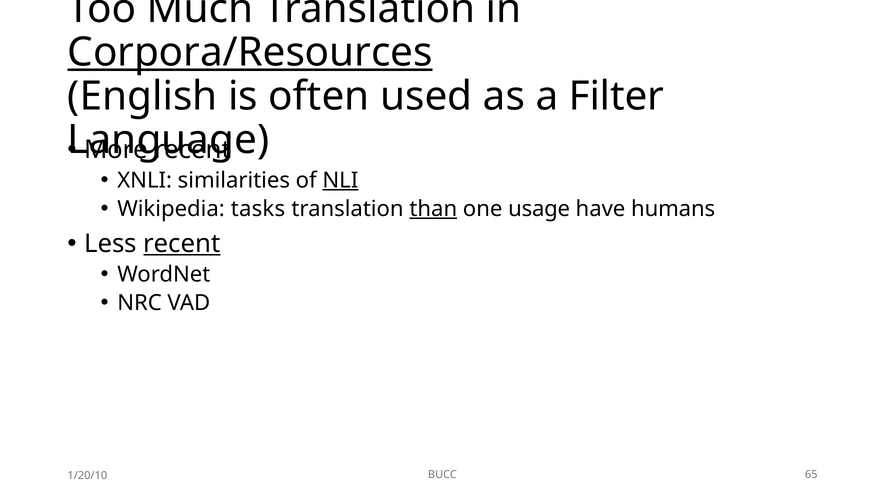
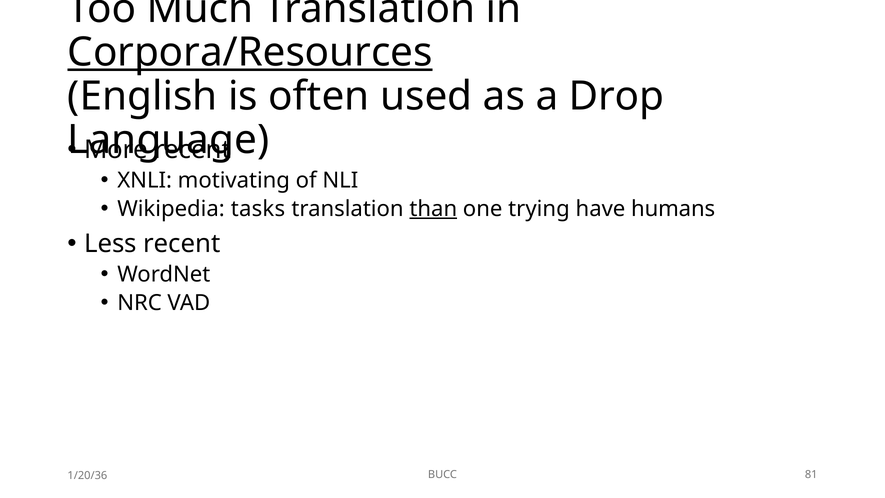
Filter: Filter -> Drop (616, 96)
similarities: similarities -> motivating (234, 180)
NLI underline: present -> none (340, 180)
usage: usage -> trying (539, 209)
recent underline: present -> none (182, 244)
65: 65 -> 81 (811, 475)
1/20/10: 1/20/10 -> 1/20/36 (87, 475)
